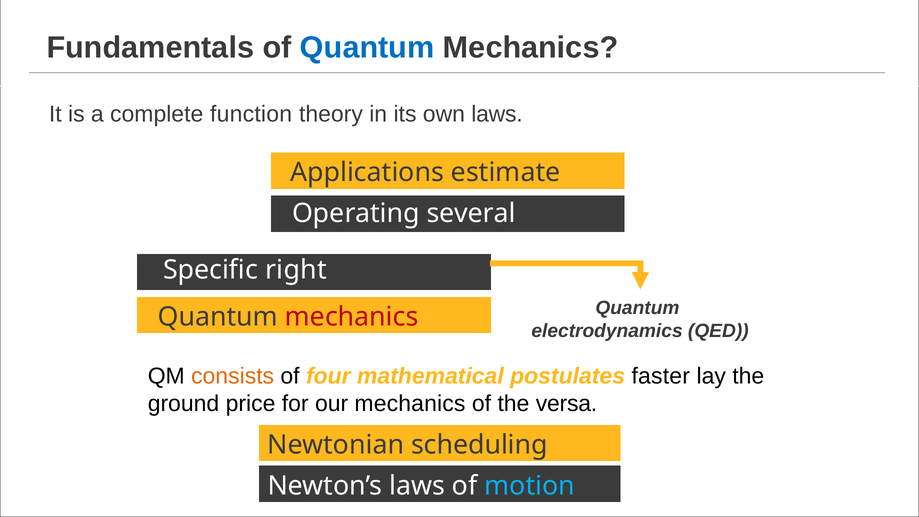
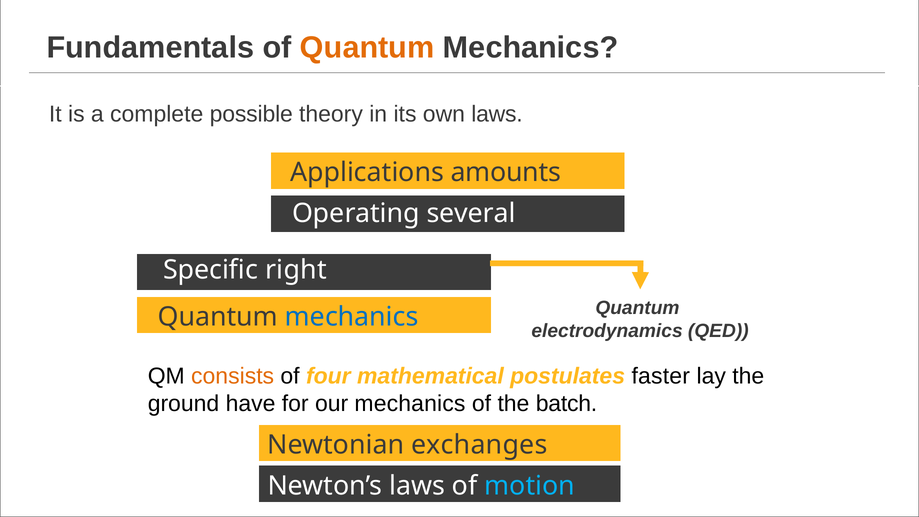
Quantum colour: blue -> orange (367, 48)
function: function -> possible (251, 114)
estimate: estimate -> amounts (506, 173)
mechanics colour: red -> blue (352, 317)
price: price -> have (251, 404)
versa: versa -> batch (566, 404)
scheduling: scheduling -> exchanges (479, 445)
